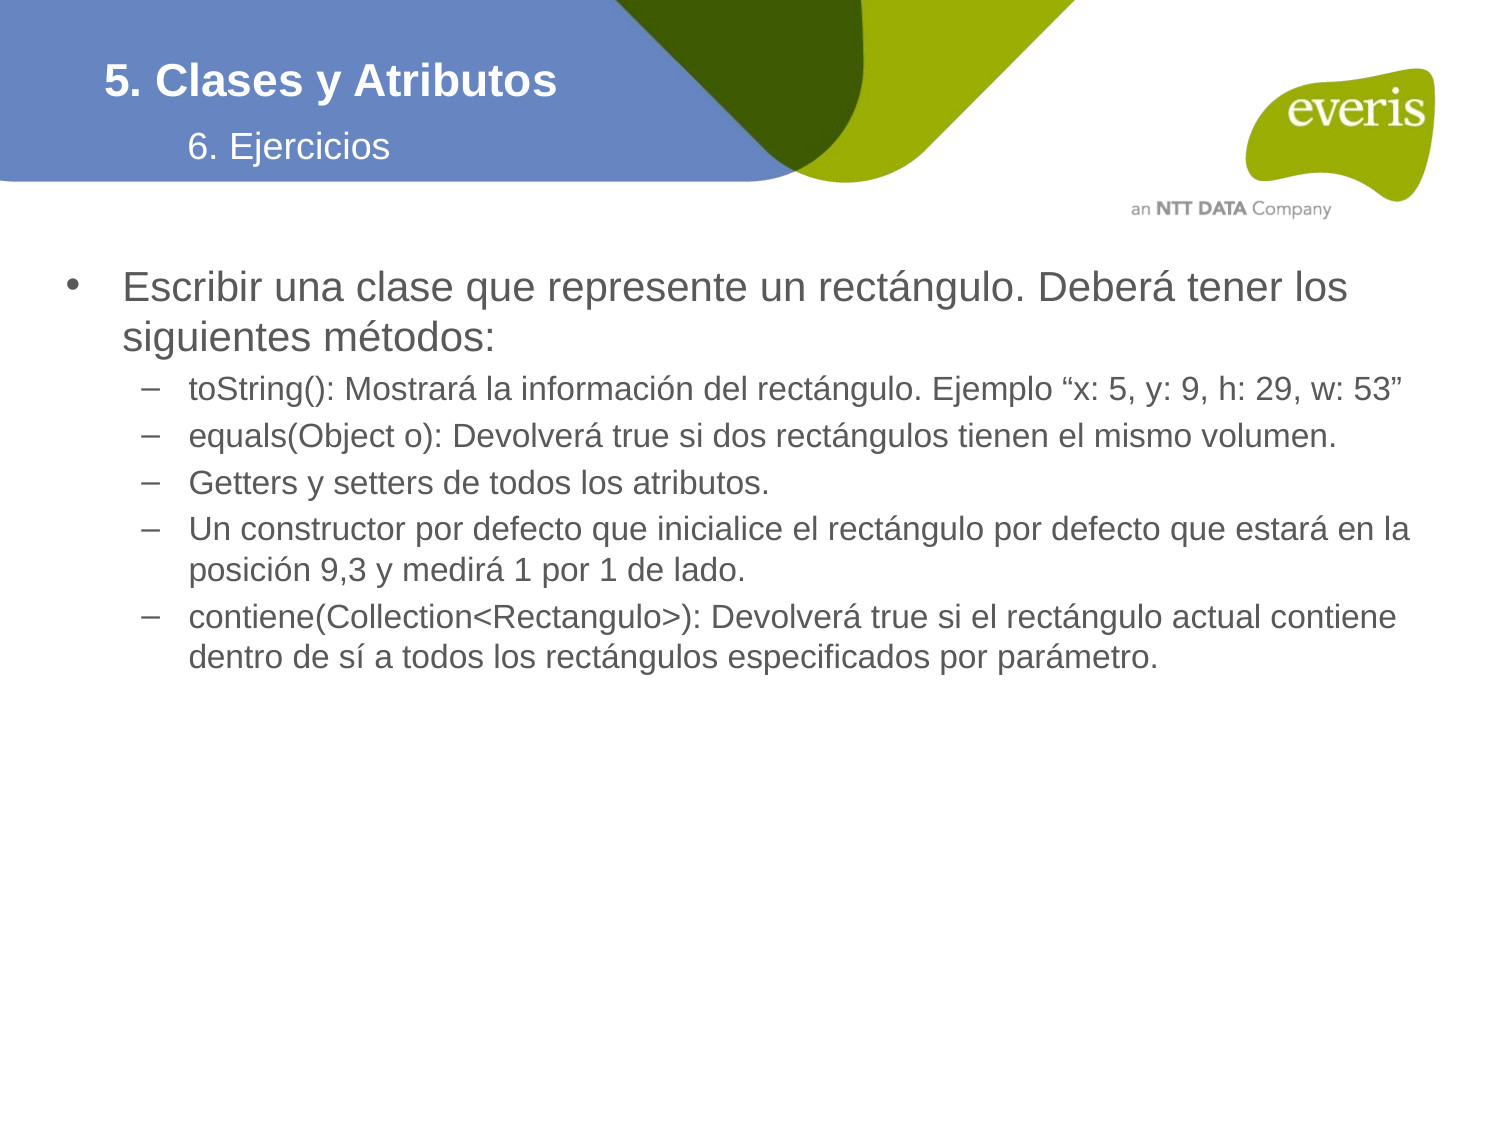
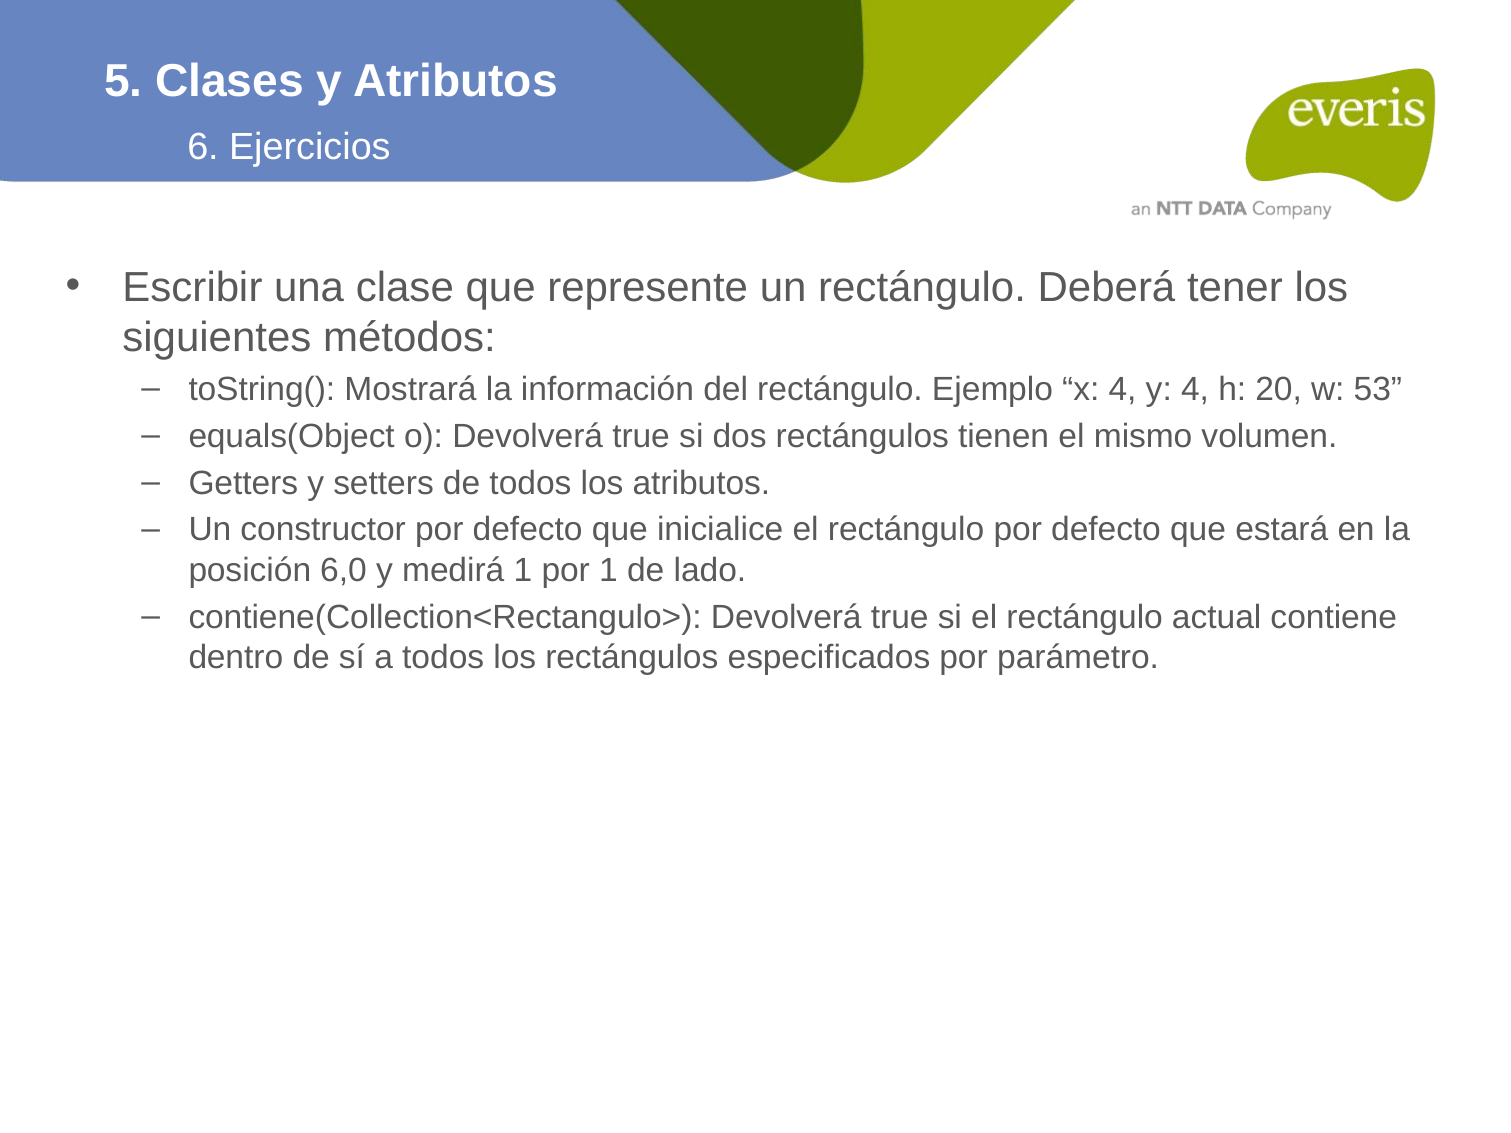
x 5: 5 -> 4 (1122, 389)
y 9: 9 -> 4 (1195, 389)
29: 29 -> 20 (1279, 389)
9,3: 9,3 -> 6,0 (343, 570)
